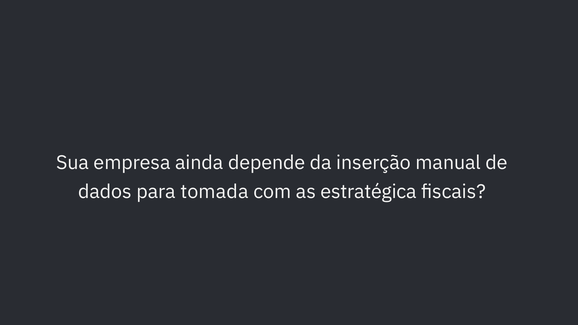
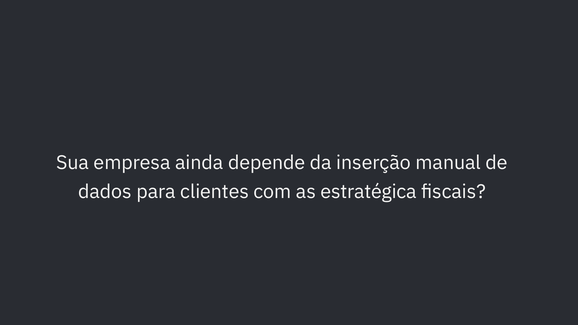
tomada: tomada -> clientes (215, 192)
